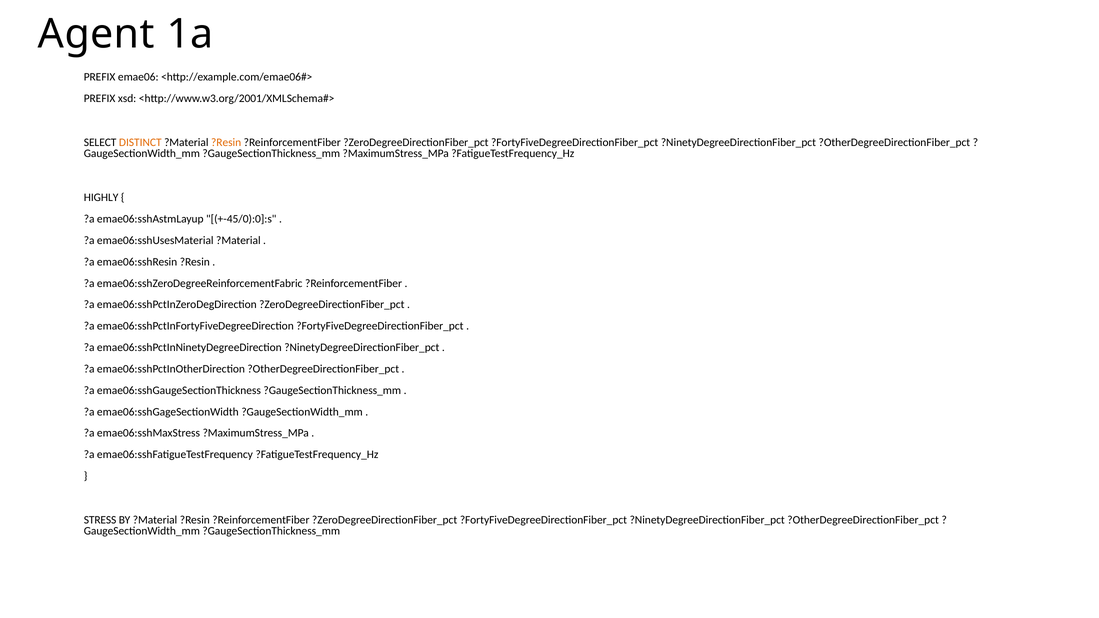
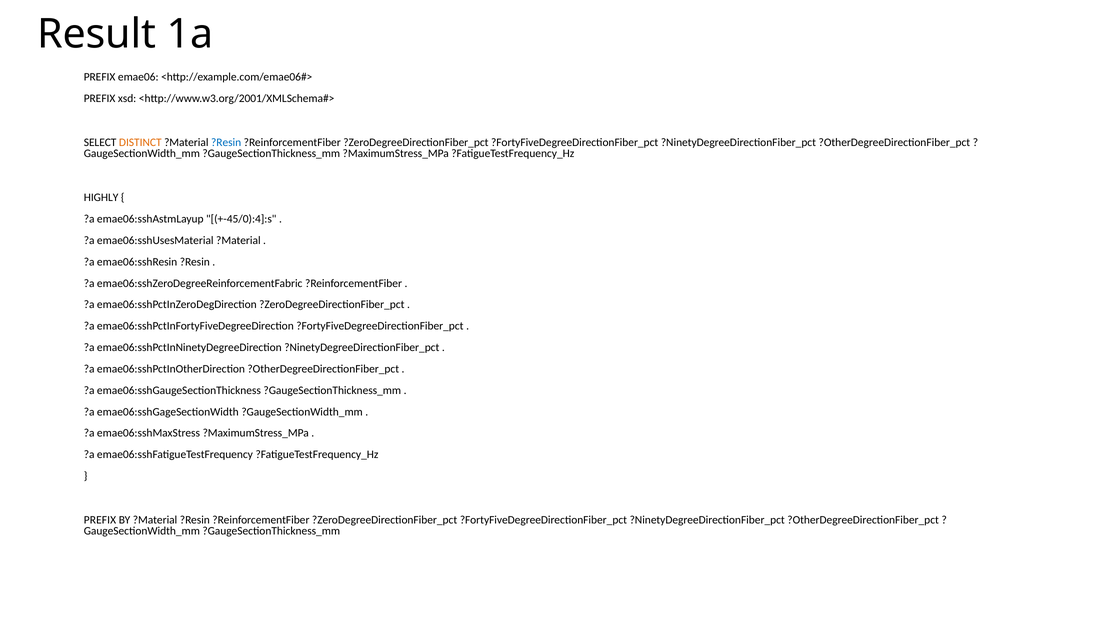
Agent: Agent -> Result (97, 34)
?Resin colour: orange -> blue (226, 143)
+-45/0):0]:s: +-45/0):0]:s -> +-45/0):4]:s (241, 219)
STRESS: STRESS -> PREFIX (100, 520)
